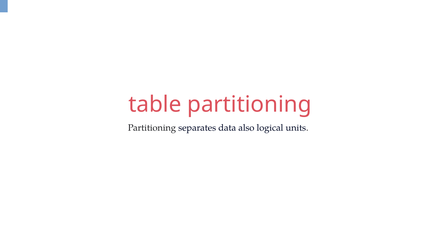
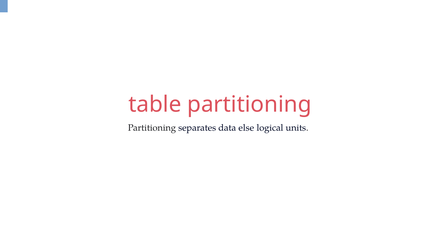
also: also -> else (246, 128)
